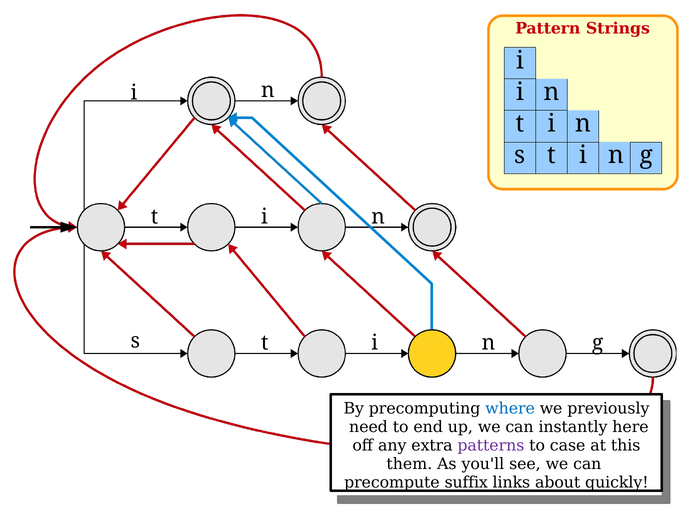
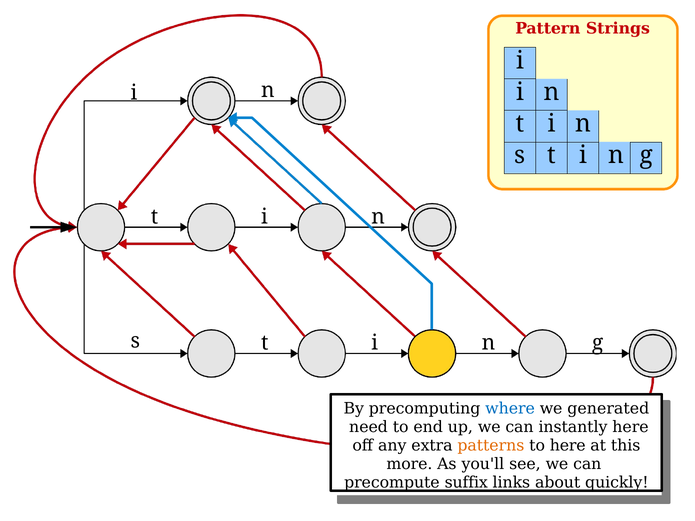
previously: previously -> generated (608, 408)
patterns colour: purple -> orange (491, 445)
to case: case -> here (568, 445)
them: them -> more (409, 464)
